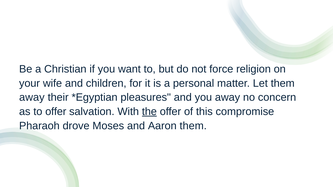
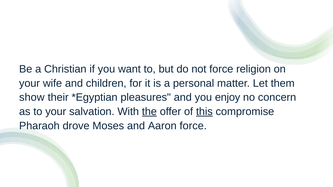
away: away -> show (32, 98)
you away: away -> enjoy (228, 98)
to offer: offer -> your (56, 112)
this underline: none -> present (204, 112)
Aaron them: them -> force (193, 126)
